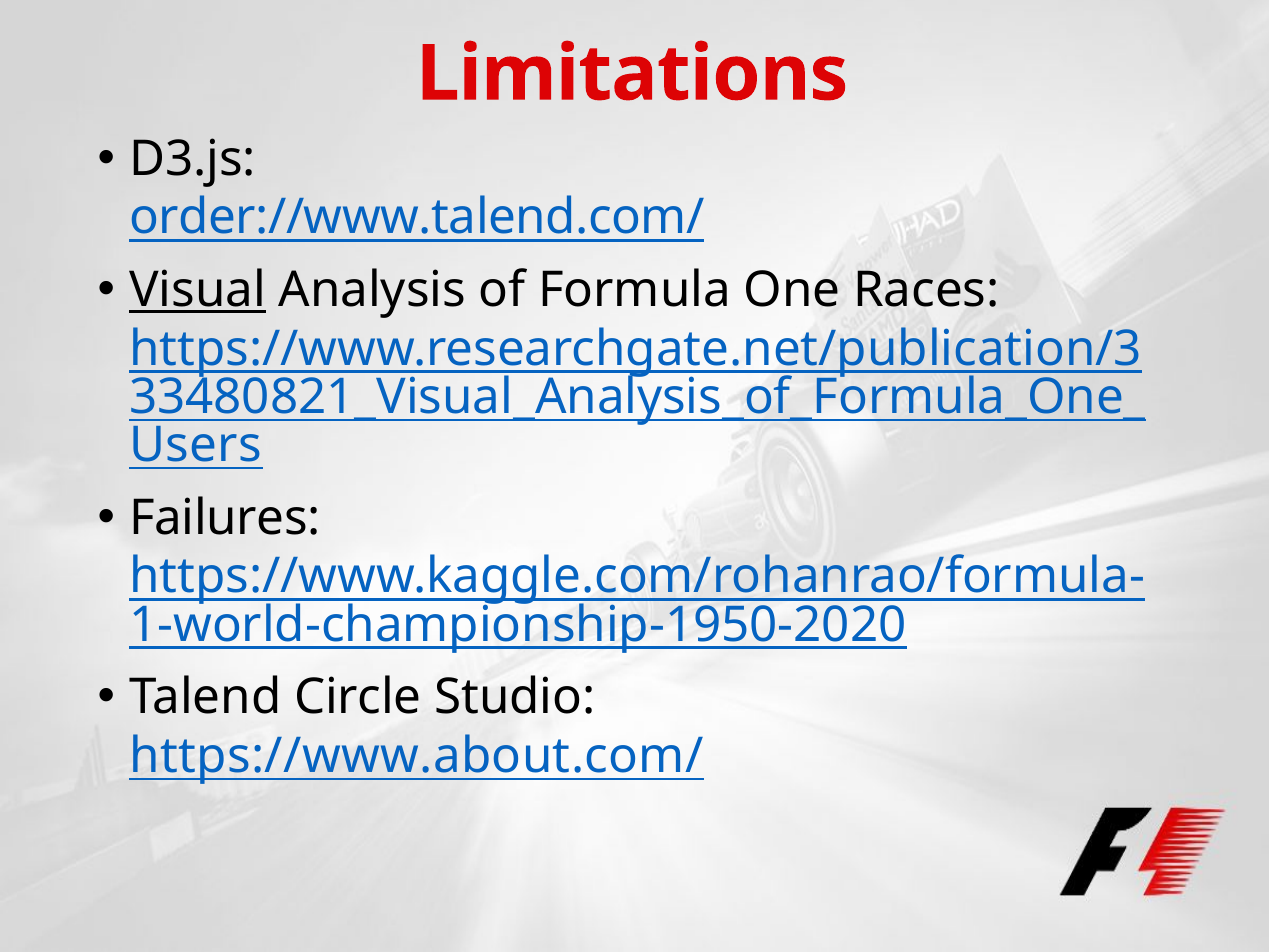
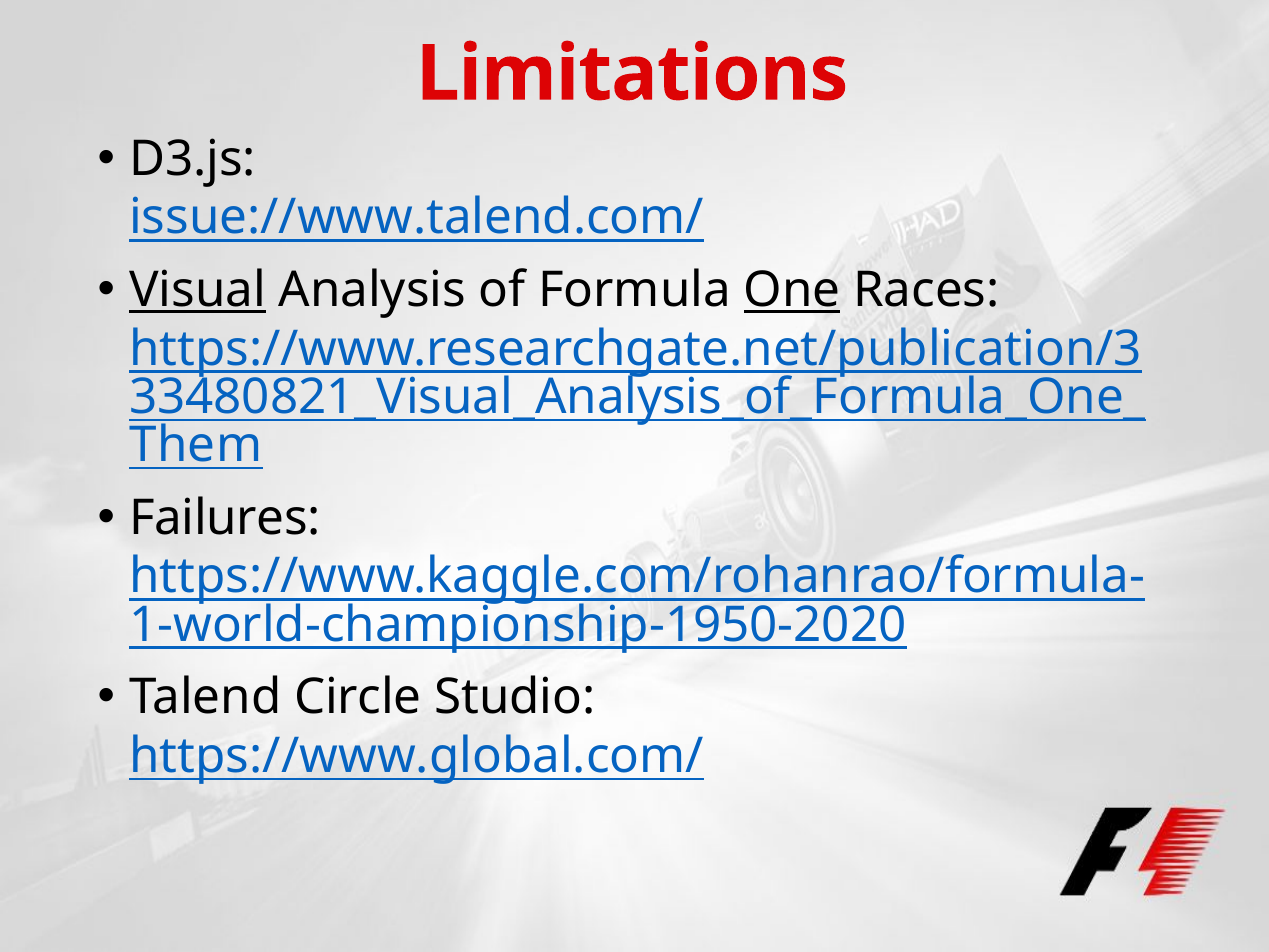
order://www.talend.com/: order://www.talend.com/ -> issue://www.talend.com/ (417, 218)
One underline: none -> present (792, 290)
Users: Users -> Them (196, 445)
https://www.about.com/: https://www.about.com/ -> https://www.global.com/ (417, 756)
